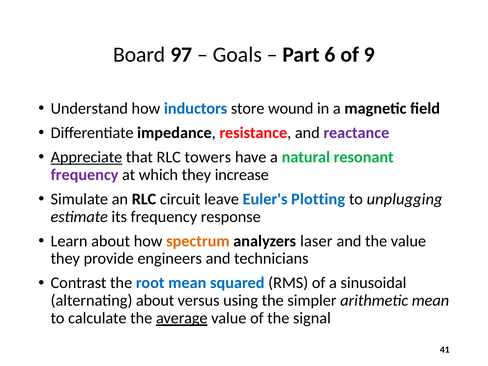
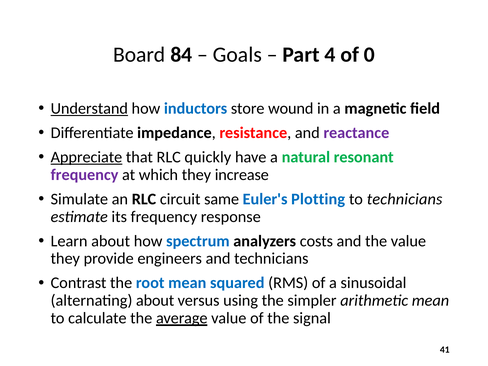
97: 97 -> 84 (181, 55)
6: 6 -> 4 (330, 55)
9: 9 -> 0 (369, 55)
Understand underline: none -> present (89, 109)
towers: towers -> quickly (208, 157)
leave: leave -> same (222, 199)
to unplugging: unplugging -> technicians (405, 199)
spectrum colour: orange -> blue (198, 241)
laser: laser -> costs (316, 241)
